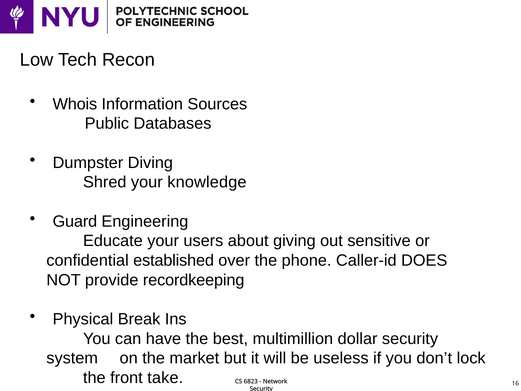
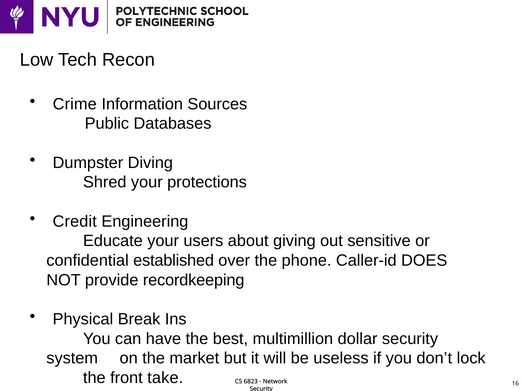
Whois: Whois -> Crime (75, 104)
knowledge: knowledge -> protections (207, 182)
Guard: Guard -> Credit (75, 221)
